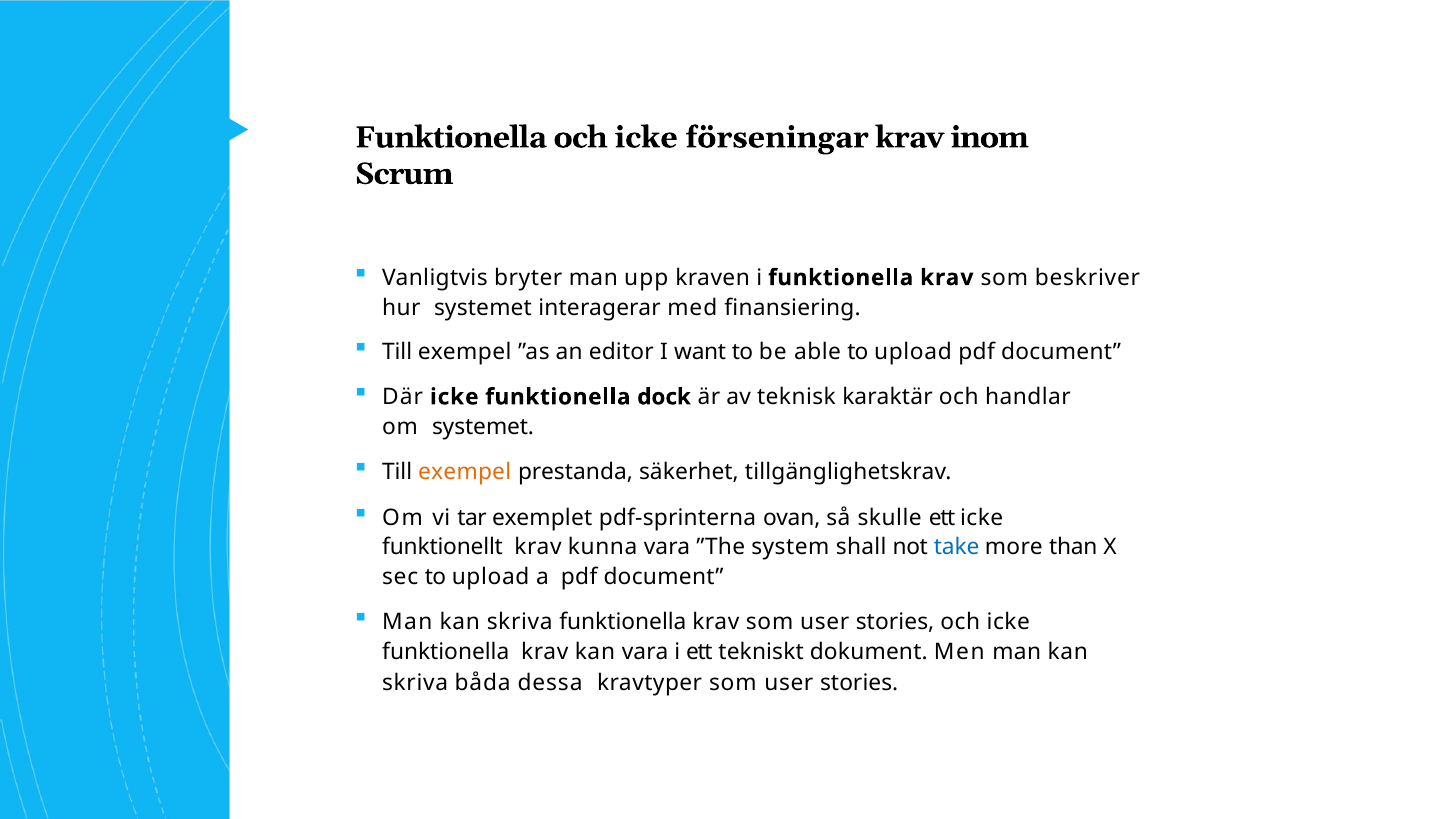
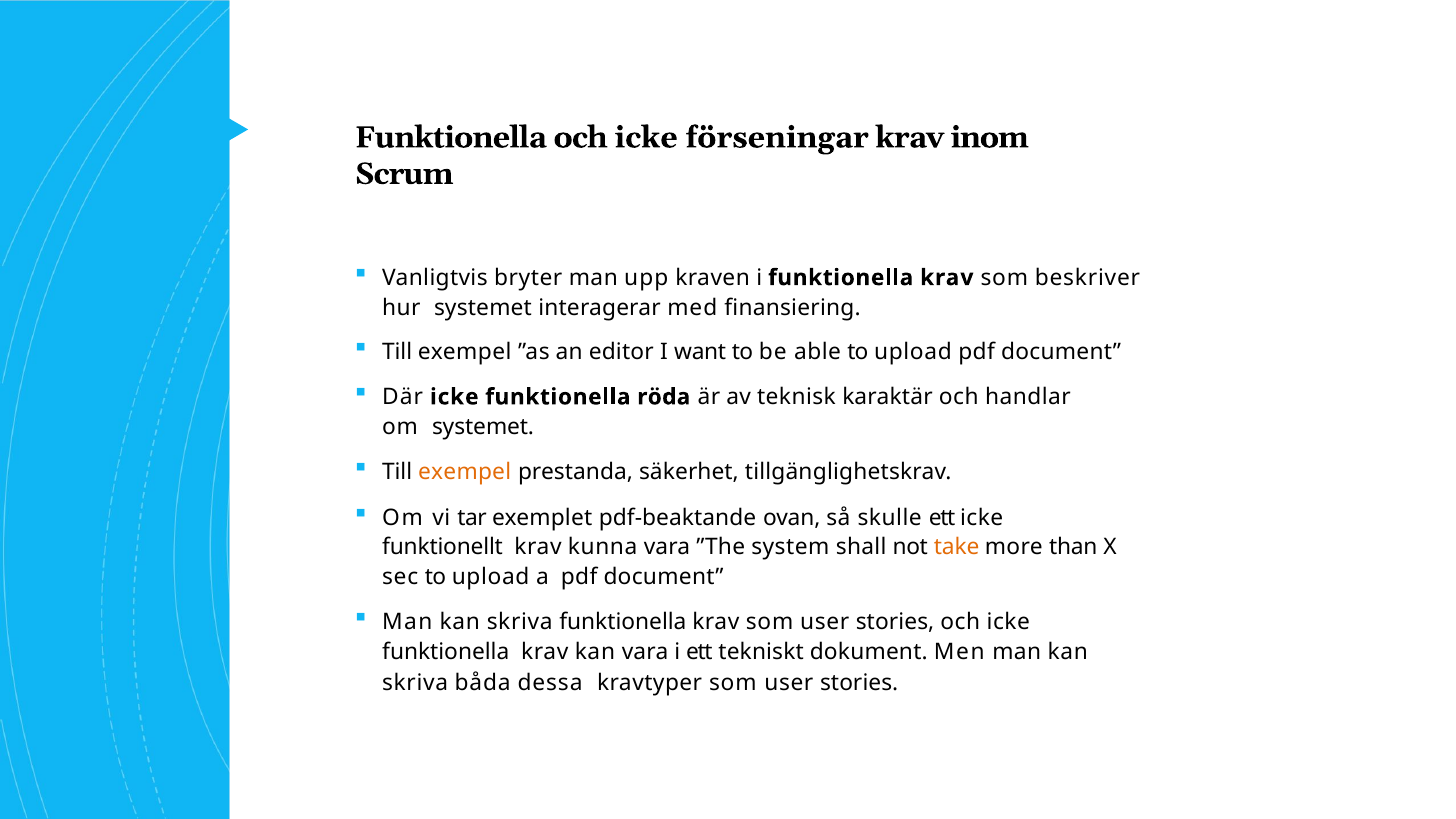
dock: dock -> röda (664, 397)
pdf-sprinterna: pdf-sprinterna -> pdf-beaktande (678, 518)
take colour: blue -> orange (957, 547)
